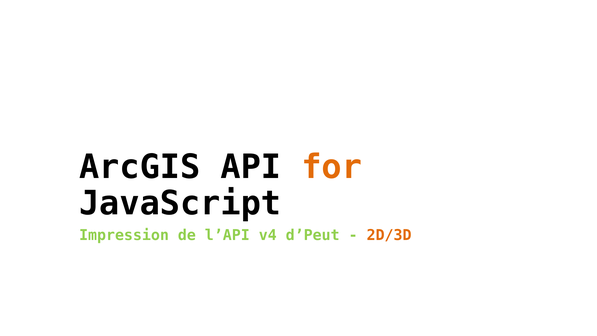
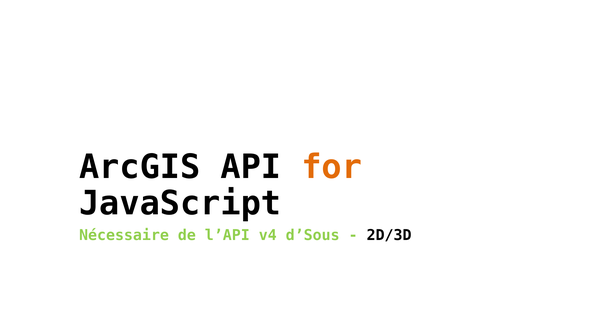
Impression: Impression -> Nécessaire (124, 235)
d’Peut: d’Peut -> d’Sous (313, 235)
2D/3D colour: orange -> black (389, 235)
